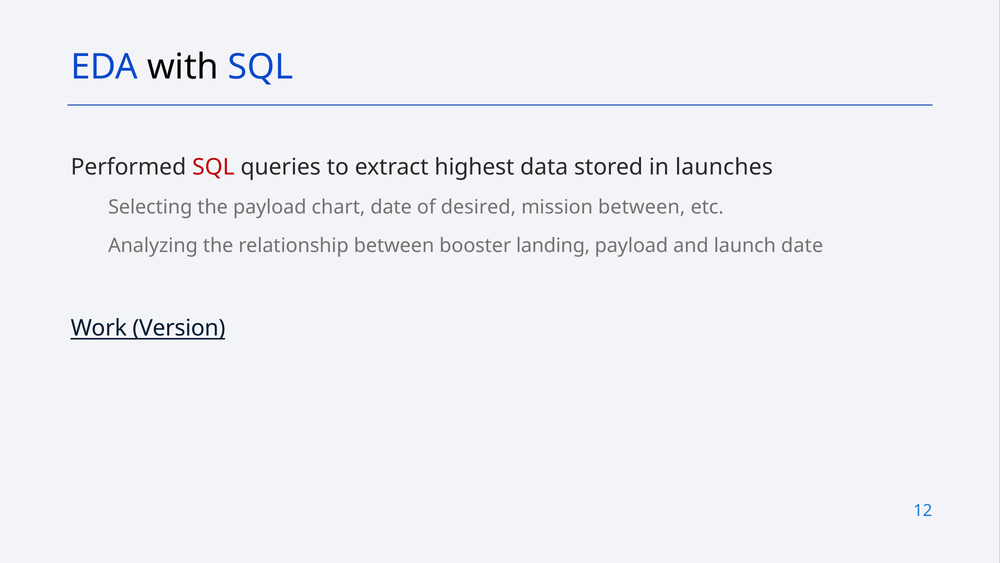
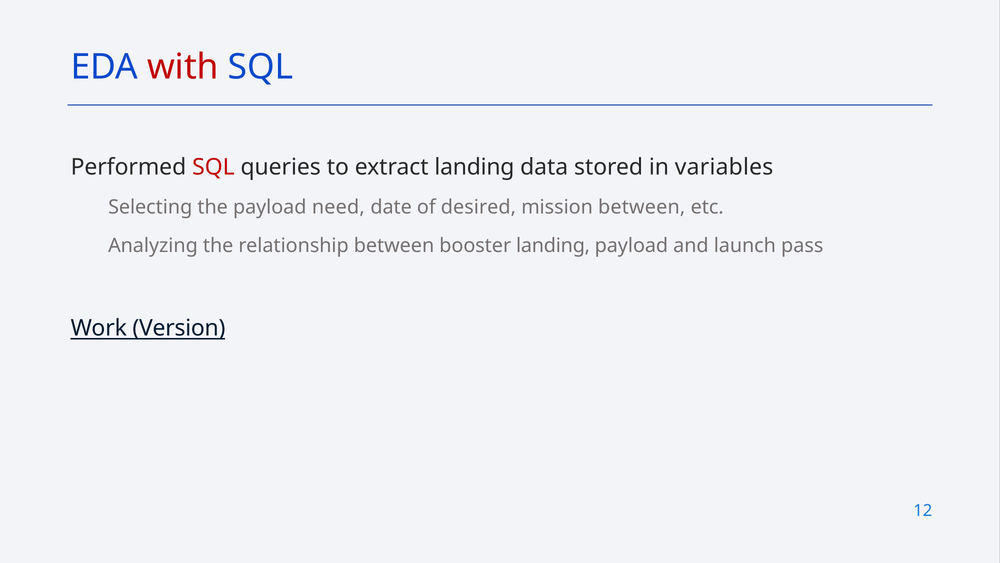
with colour: black -> red (183, 67)
extract highest: highest -> landing (474, 167)
launches: launches -> variables (724, 167)
chart: chart -> need (338, 207)
launch date: date -> pass (802, 246)
